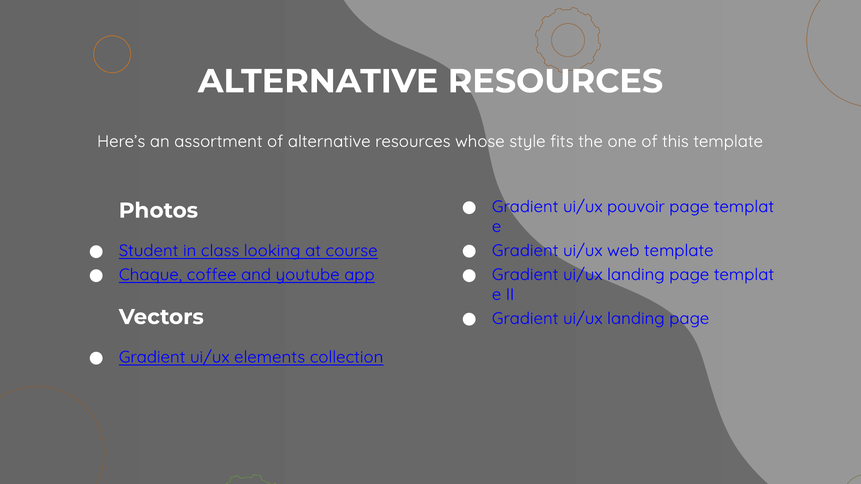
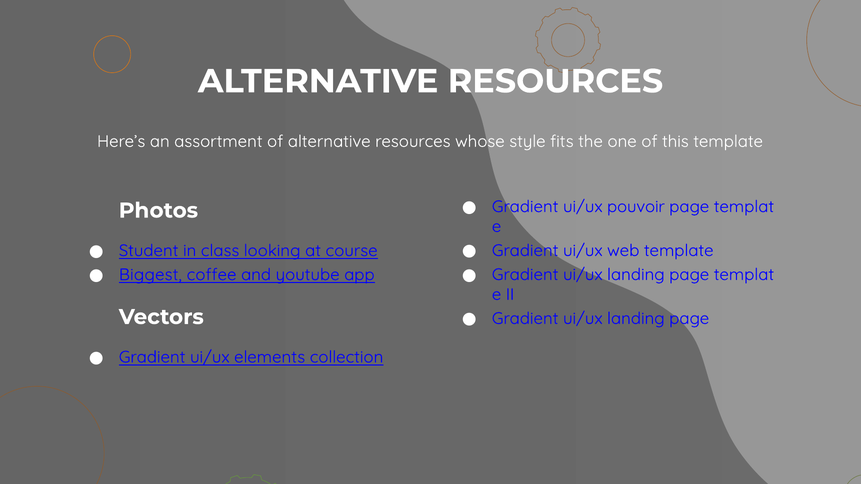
Chaque: Chaque -> Biggest (150, 275)
